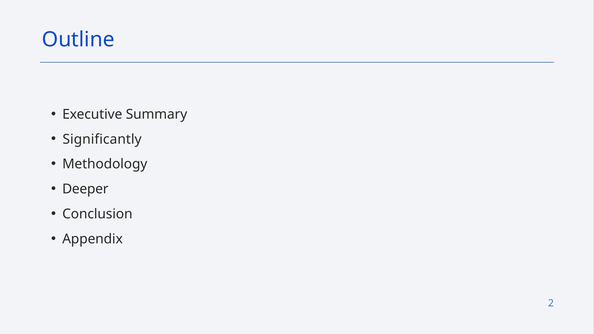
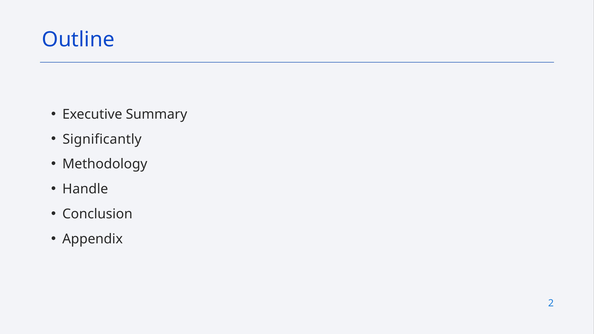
Deeper: Deeper -> Handle (85, 189)
